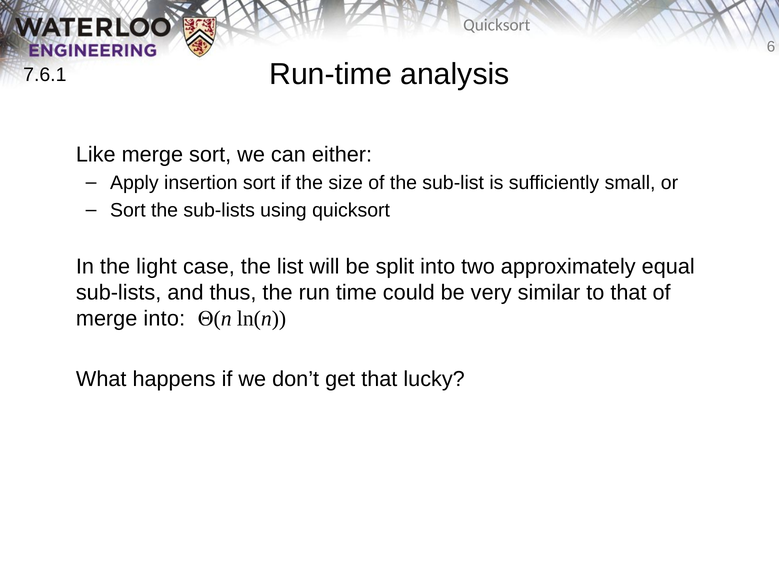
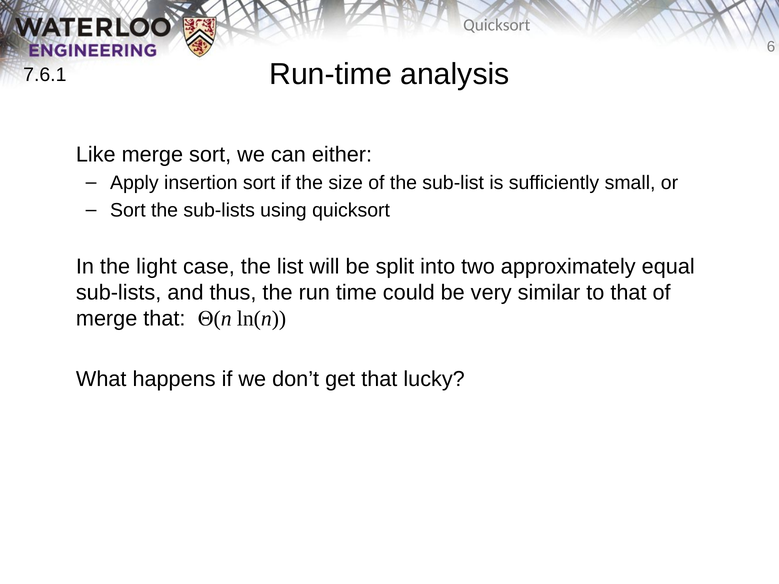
merge into: into -> that (164, 319)
